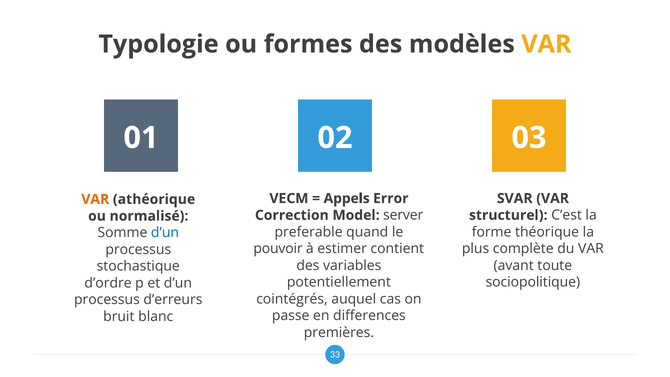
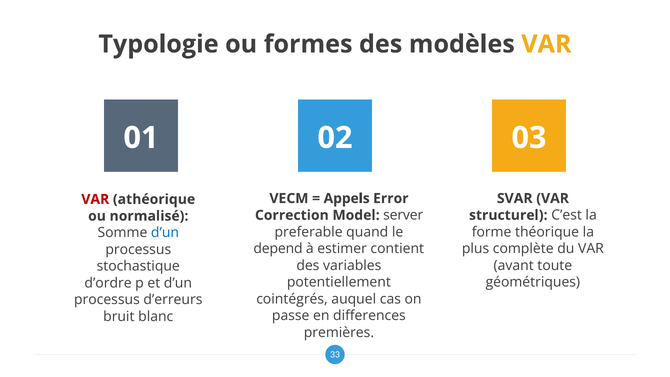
VAR colour: orange -> red (95, 199)
pouvoir: pouvoir -> depend (278, 249)
sociopolitique: sociopolitique -> géométriques (533, 282)
